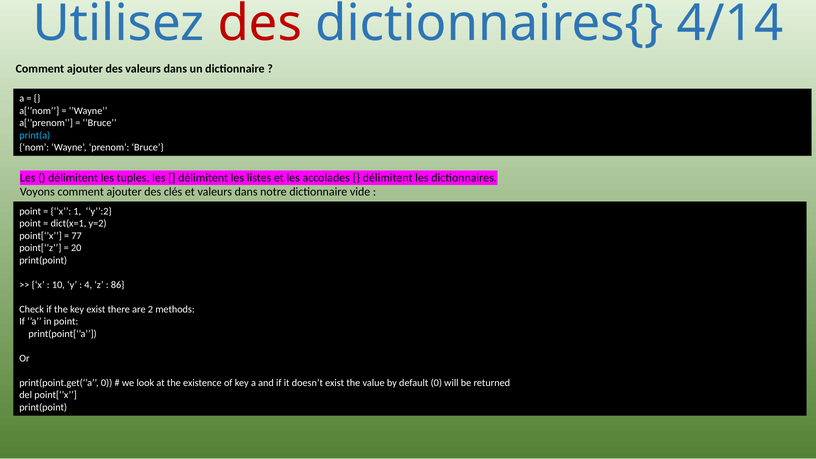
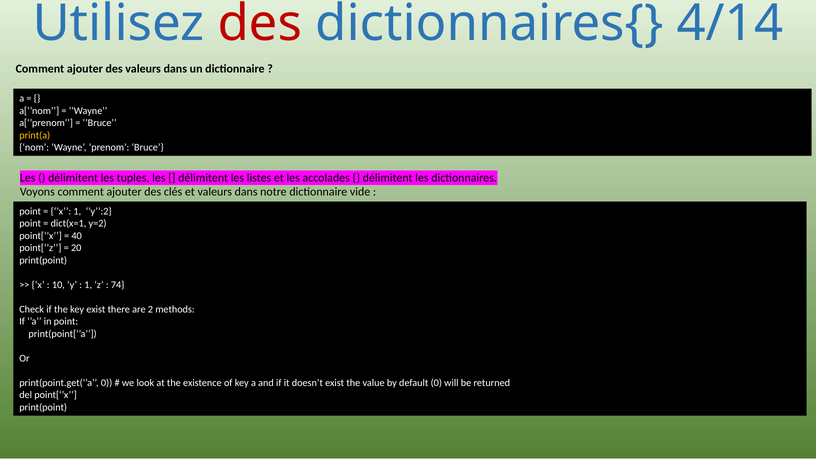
print(a colour: light blue -> yellow (35, 135)
77: 77 -> 40 (77, 236)
4: 4 -> 1 (88, 285)
86: 86 -> 74 (118, 285)
